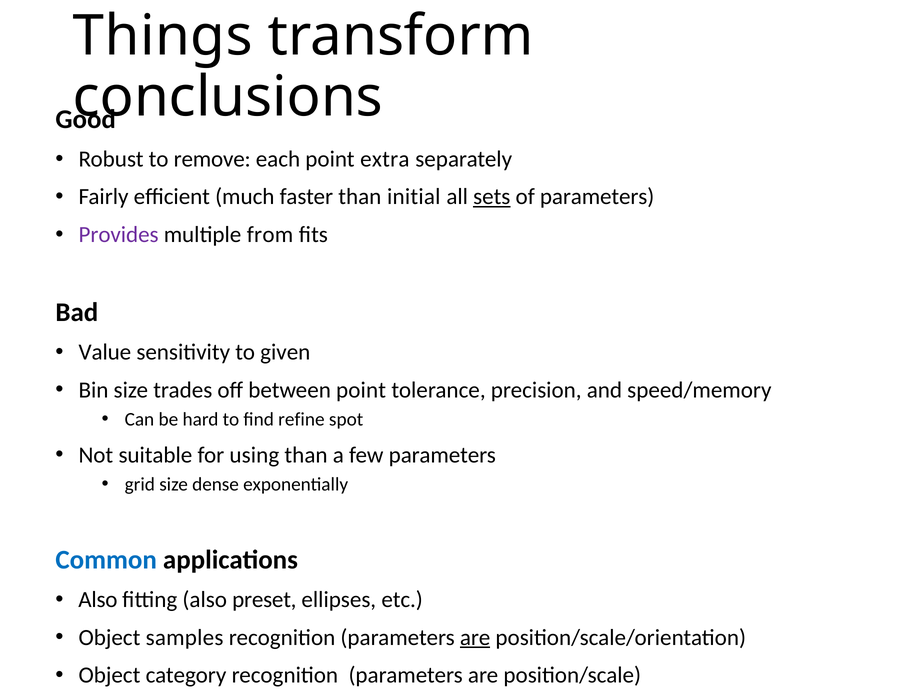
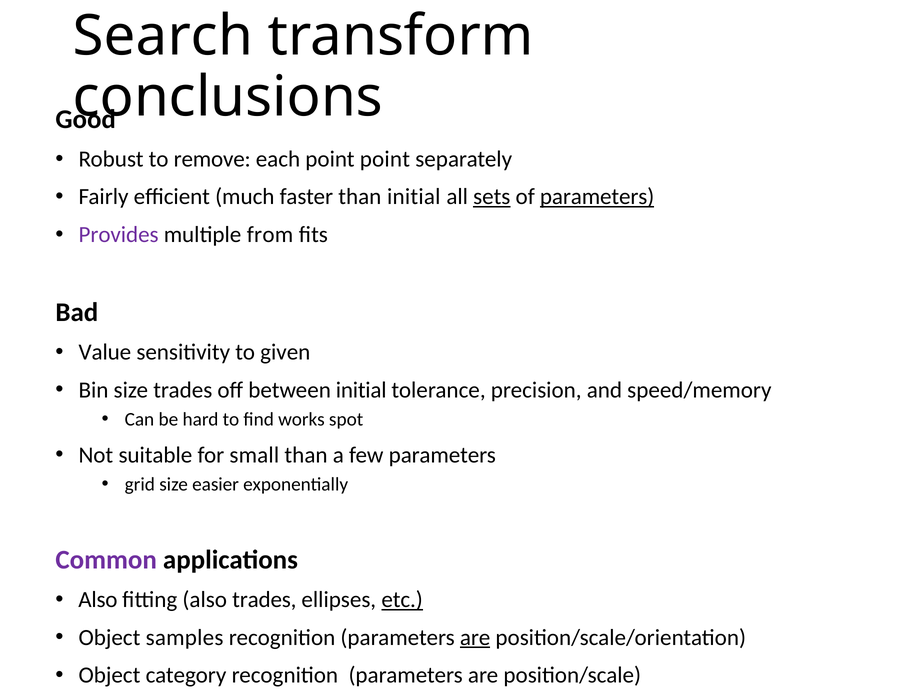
Things: Things -> Search (163, 36)
point extra: extra -> point (385, 159)
parameters underline: none -> present (597, 197)
between point: point -> initial (361, 390)
refine: refine -> works (301, 419)
using: using -> small (254, 455)
dense: dense -> easier (216, 484)
Common colour: blue -> purple (106, 560)
also preset: preset -> trades (264, 600)
etc underline: none -> present (402, 600)
